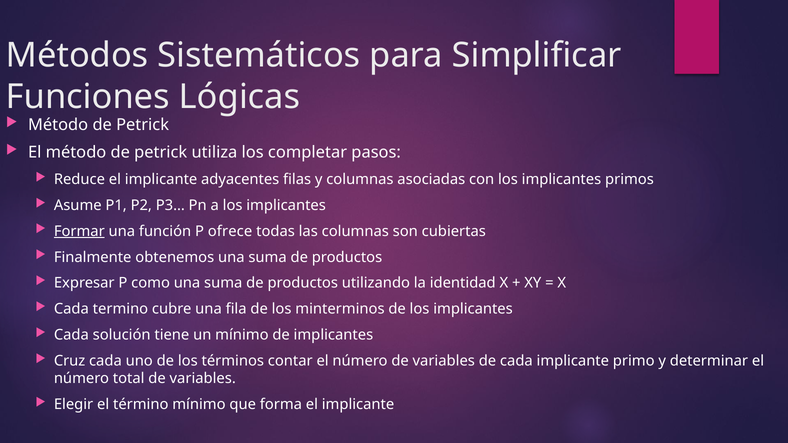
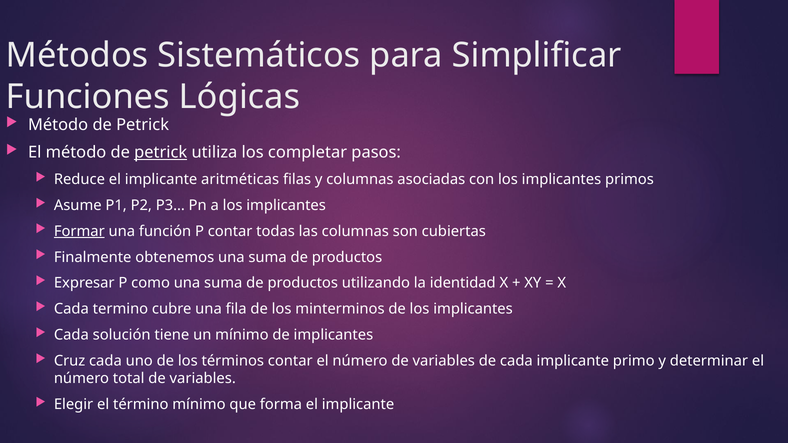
petrick underline: none -> present (161, 153)
adyacentes: adyacentes -> aritméticas (240, 179)
P ofrece: ofrece -> contar (230, 231)
